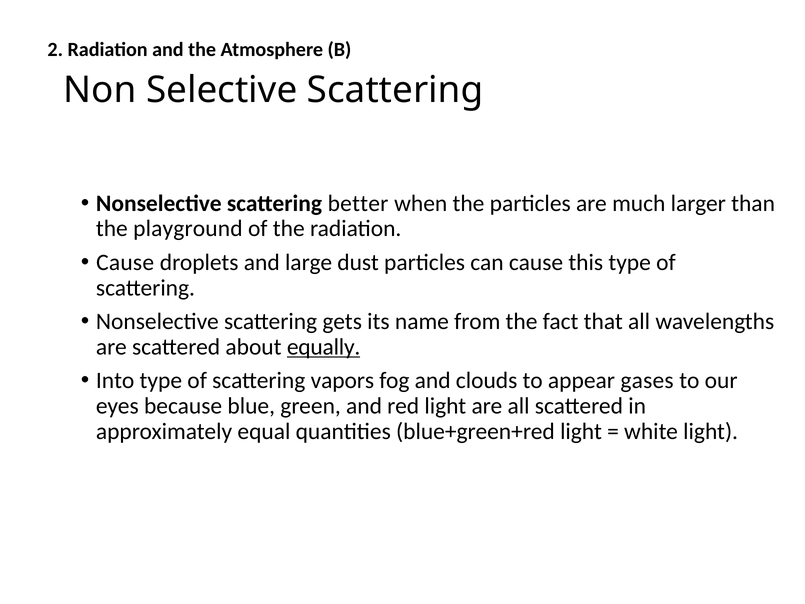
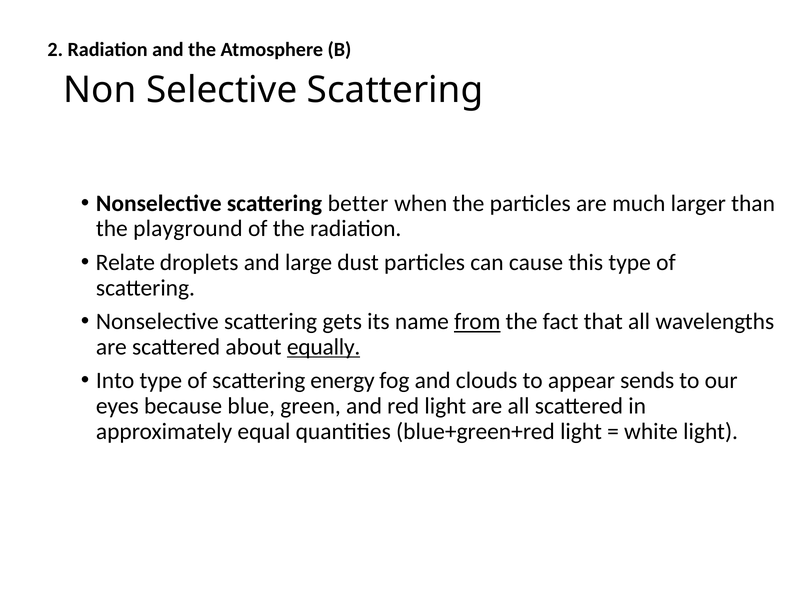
Cause: Cause -> Relate (125, 262)
from underline: none -> present (477, 321)
vapors: vapors -> energy (342, 381)
gases: gases -> sends (647, 381)
